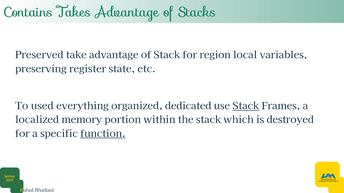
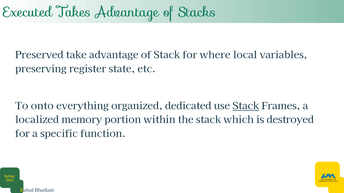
Contains: Contains -> Executed (28, 12)
region: region -> where (215, 55)
used: used -> onto (42, 106)
function underline: present -> none (103, 134)
